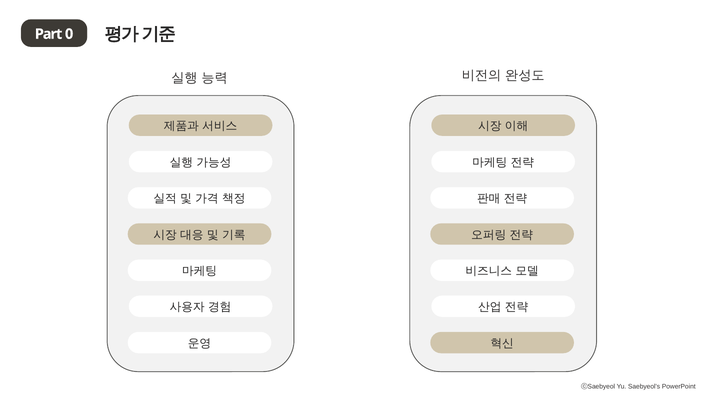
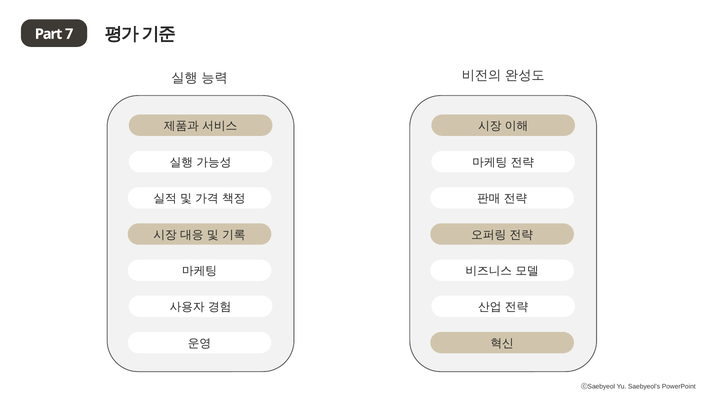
0: 0 -> 7 (69, 34)
